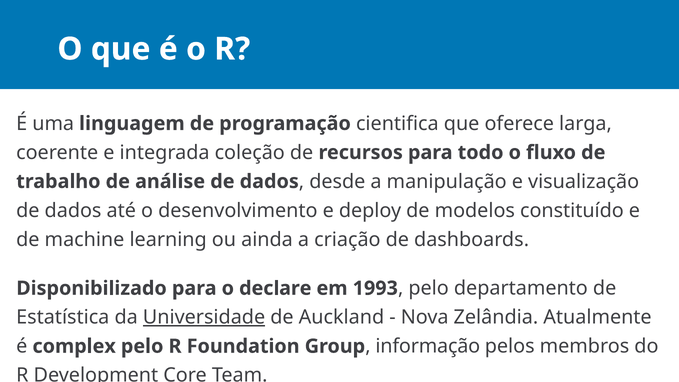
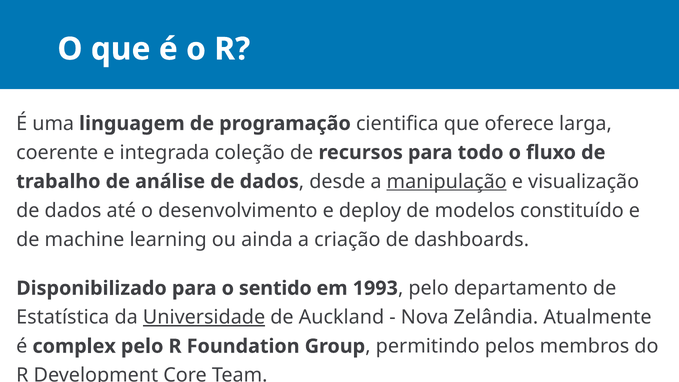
manipulação underline: none -> present (447, 181)
declare: declare -> sentido (275, 288)
informação: informação -> permitindo (428, 346)
